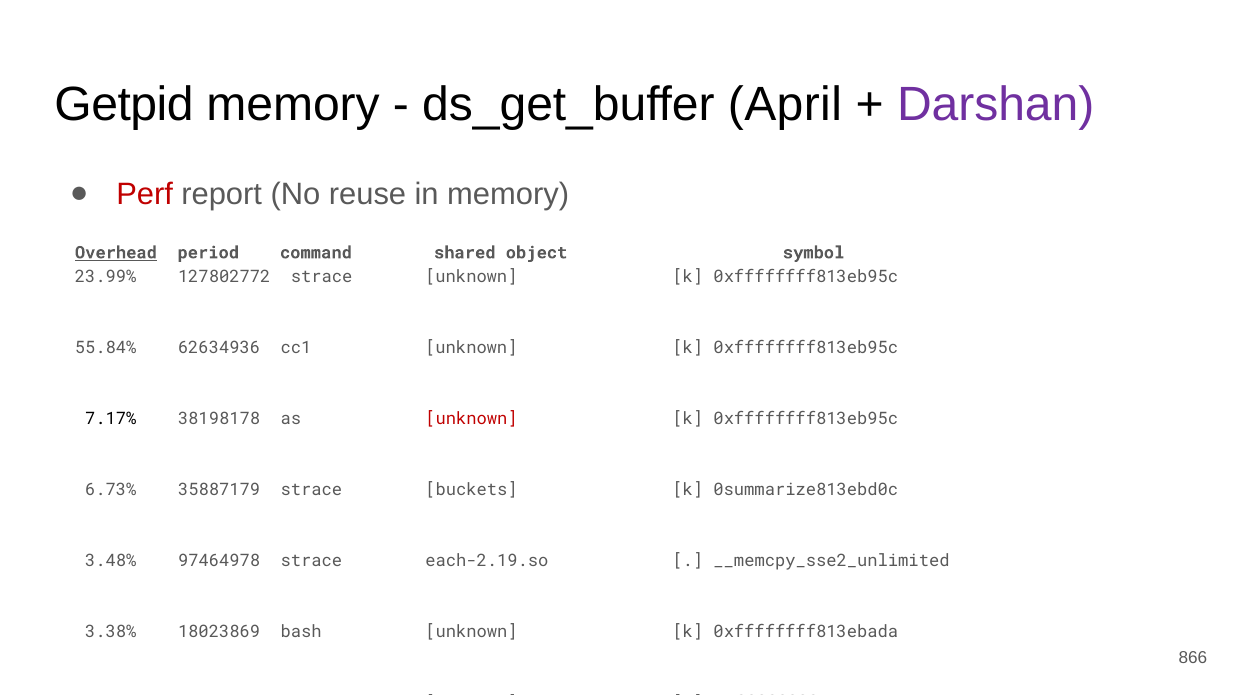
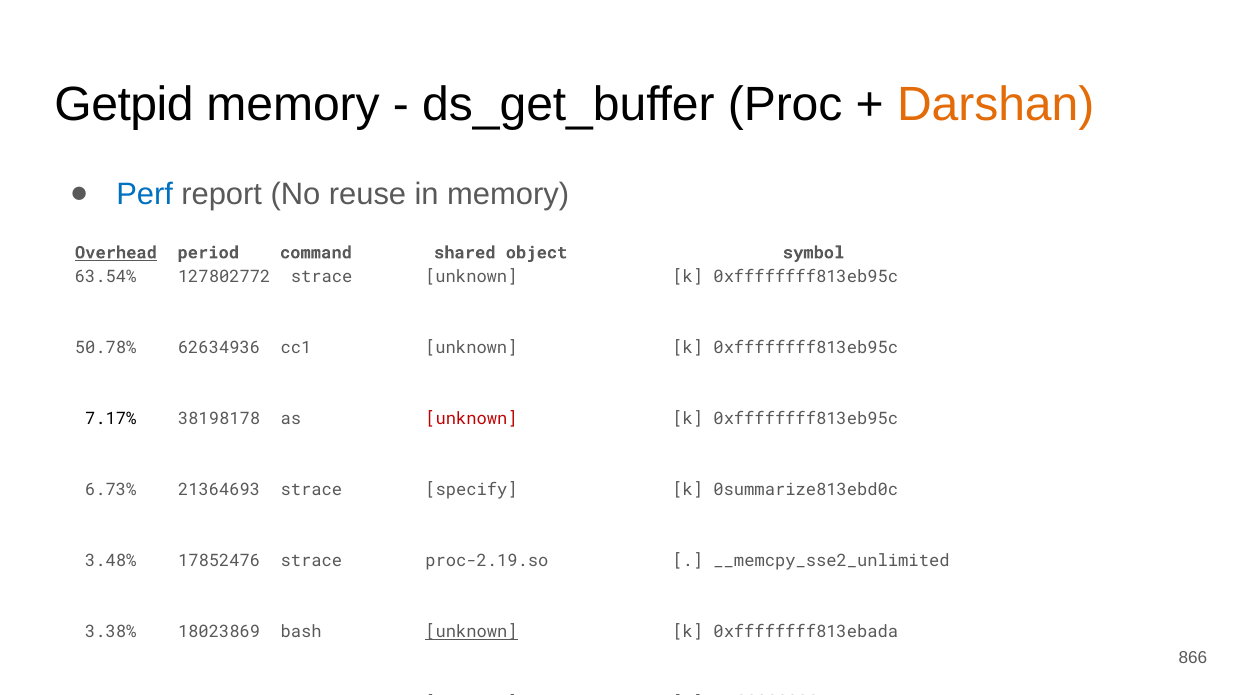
April: April -> Proc (785, 105)
Darshan colour: purple -> orange (996, 105)
Perf colour: red -> blue (145, 194)
23.99%: 23.99% -> 63.54% (106, 276)
55.84%: 55.84% -> 50.78% (106, 348)
35887179: 35887179 -> 21364693 (219, 490)
buckets: buckets -> specify (471, 490)
97464978: 97464978 -> 17852476 (219, 561)
each-2.19.so: each-2.19.so -> proc-2.19.so (487, 561)
unknown underline: none -> present (471, 632)
